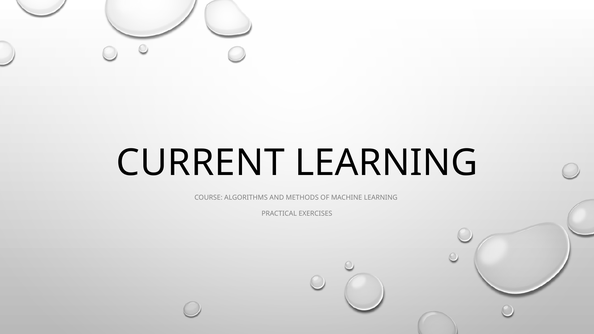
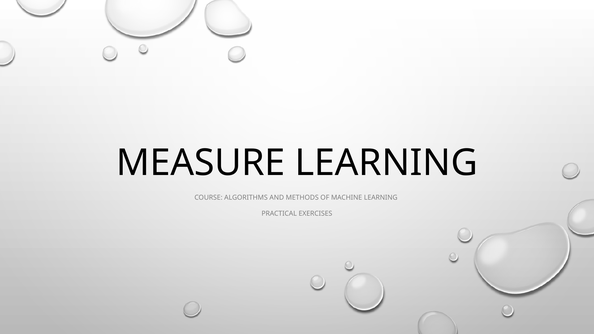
CURRENT: CURRENT -> MEASURE (201, 163)
